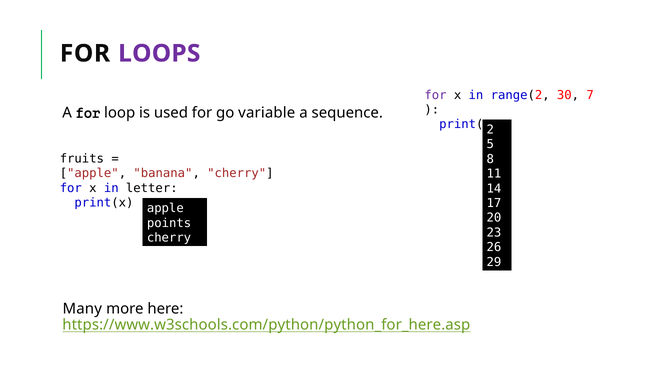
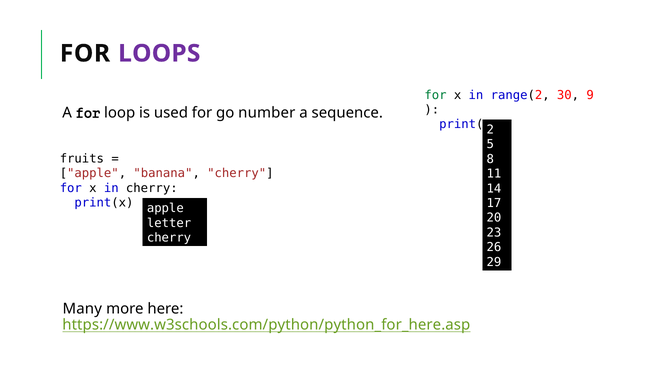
for colour: purple -> green (436, 95)
7: 7 -> 9 (590, 95)
variable: variable -> number (267, 113)
in letter: letter -> cherry (152, 188)
points: points -> letter (169, 223)
